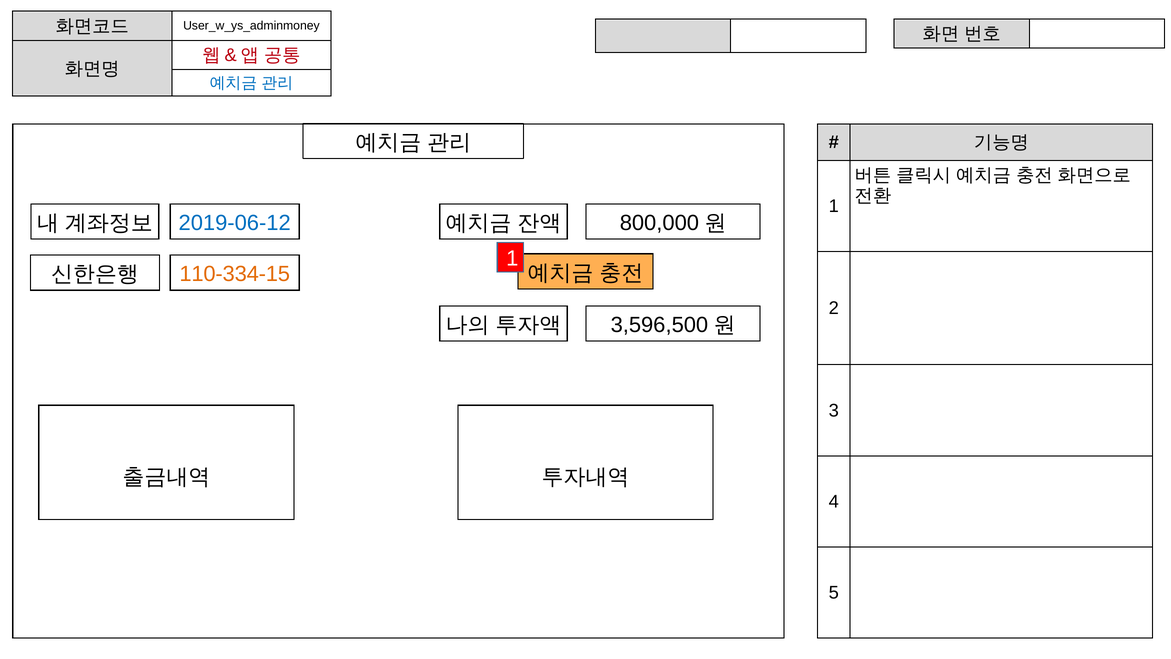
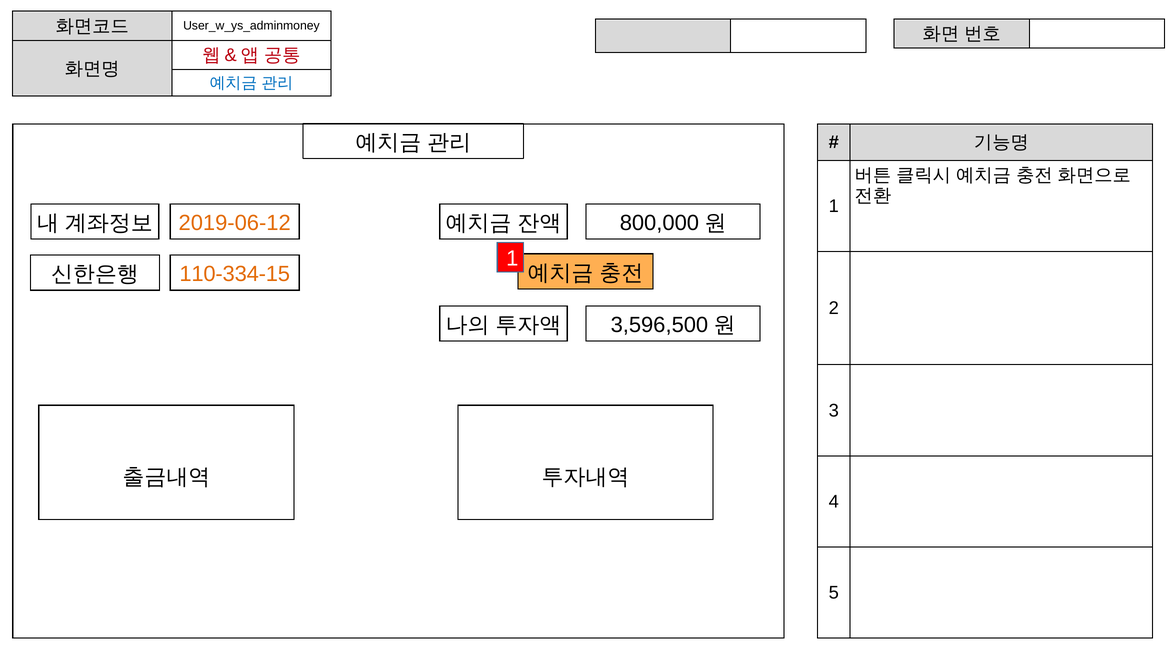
2019-06-12 colour: blue -> orange (235, 223)
